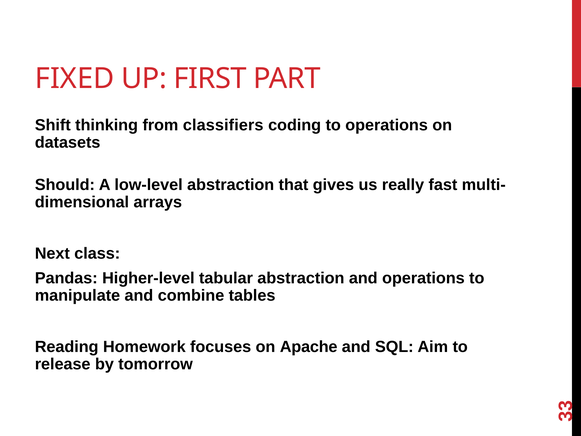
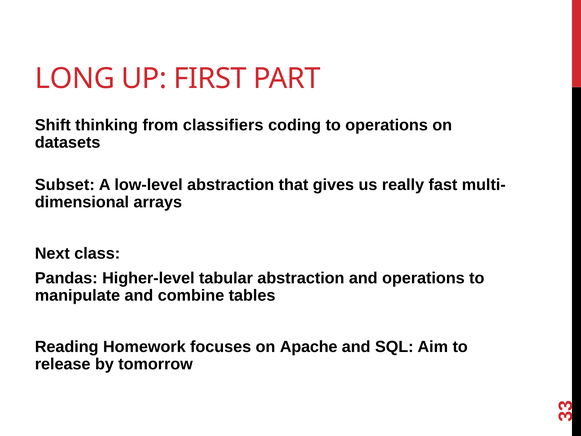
FIXED: FIXED -> LONG (75, 79)
Should: Should -> Subset (65, 185)
